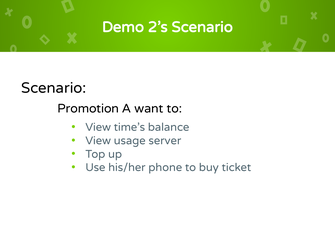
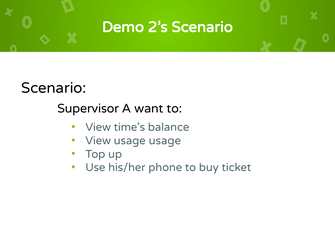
Promotion: Promotion -> Supervisor (88, 109)
usage server: server -> usage (165, 141)
